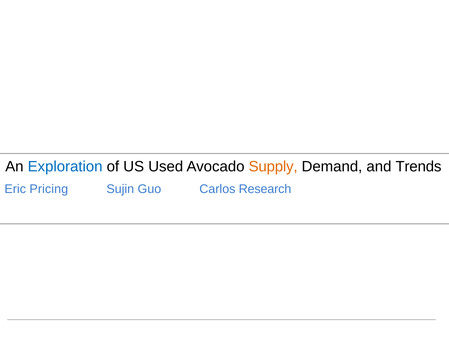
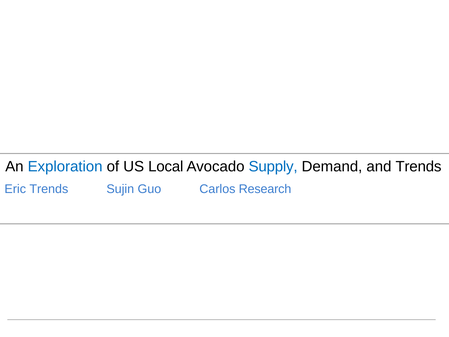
Used: Used -> Local (166, 167)
Supply colour: orange -> blue (273, 167)
Eric Pricing: Pricing -> Trends (49, 189)
